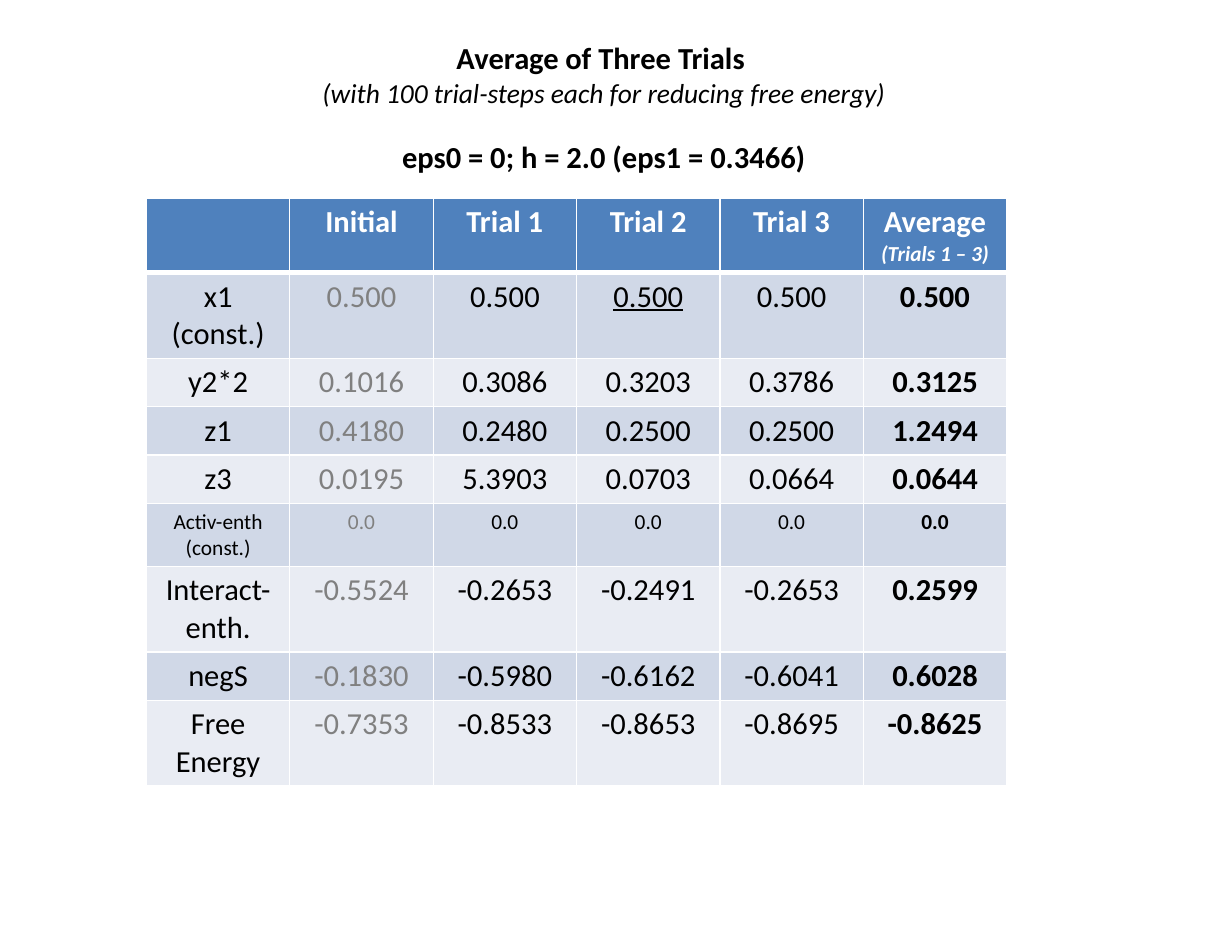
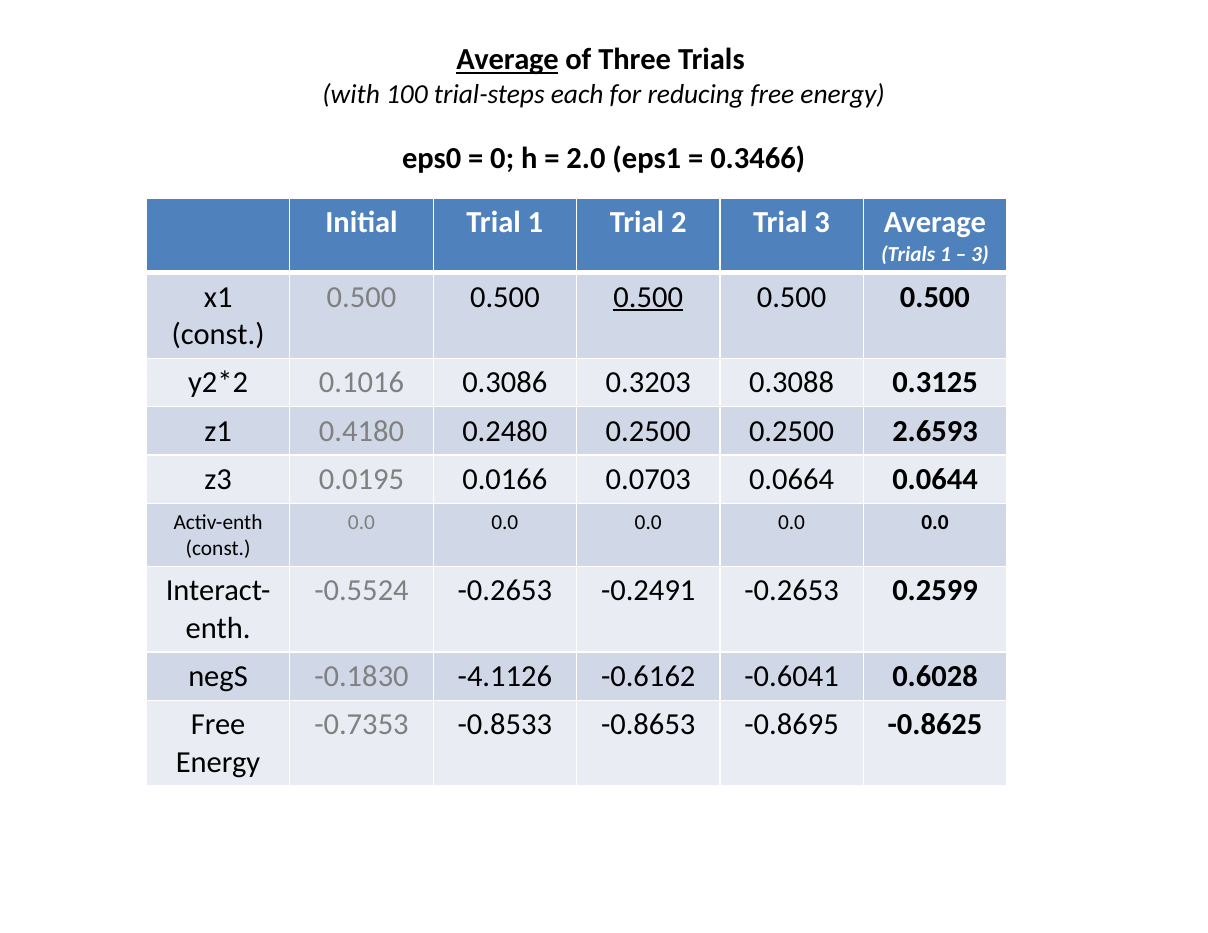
Average underline: none -> present (507, 60)
0.3786: 0.3786 -> 0.3088 (792, 383)
1.2494: 1.2494 -> 2.6593 (935, 431)
5.3903: 5.3903 -> 0.0166 (505, 480)
-0.5980: -0.5980 -> -4.1126 (505, 677)
